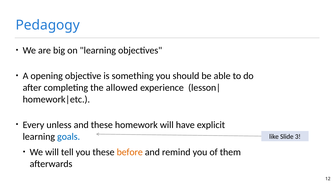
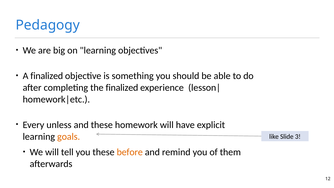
A opening: opening -> finalized (47, 76)
the allowed: allowed -> finalized (122, 88)
goals colour: blue -> orange (69, 136)
